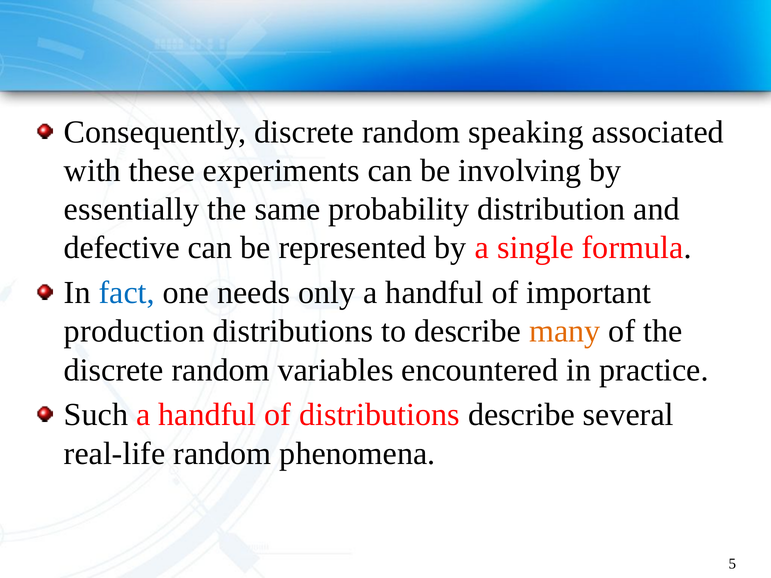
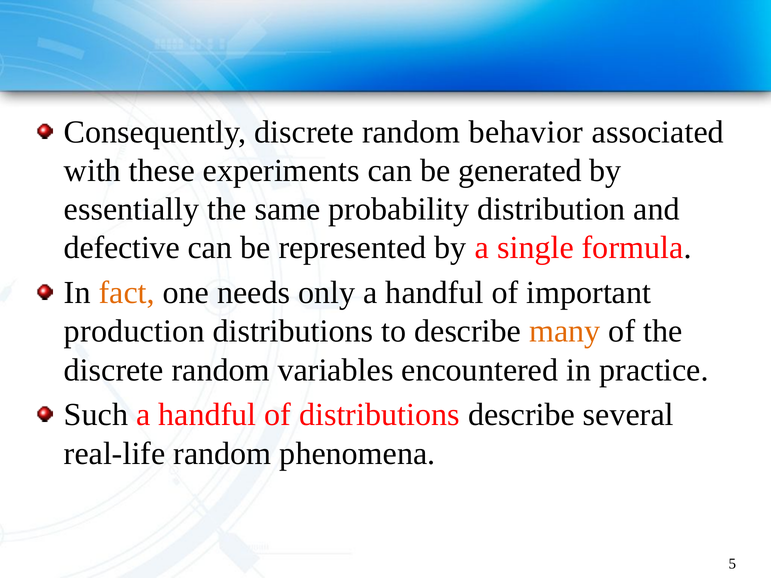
speaking: speaking -> behavior (526, 132)
involving: involving -> generated (520, 171)
fact colour: blue -> orange (127, 293)
